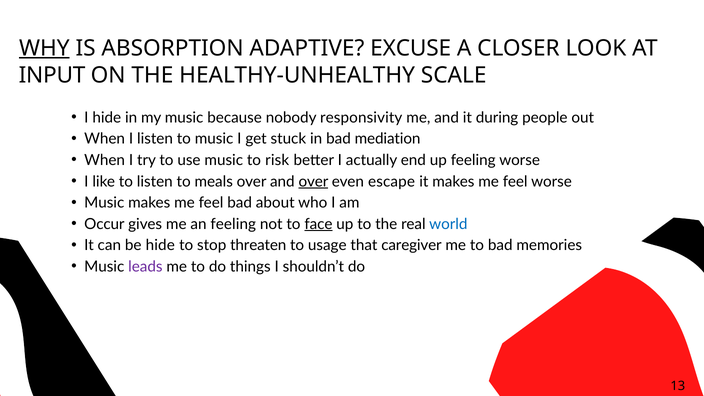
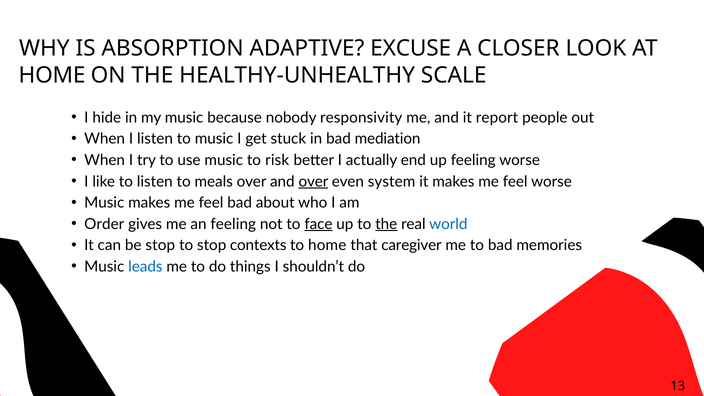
WHY underline: present -> none (44, 48)
INPUT: INPUT -> HOME (52, 75)
during: during -> report (497, 118)
escape: escape -> system (392, 182)
Occur: Occur -> Order (104, 224)
the underline: none -> present (386, 224)
be hide: hide -> stop (160, 245)
threaten: threaten -> contexts (258, 245)
to usage: usage -> home (327, 245)
leads colour: purple -> blue (145, 267)
